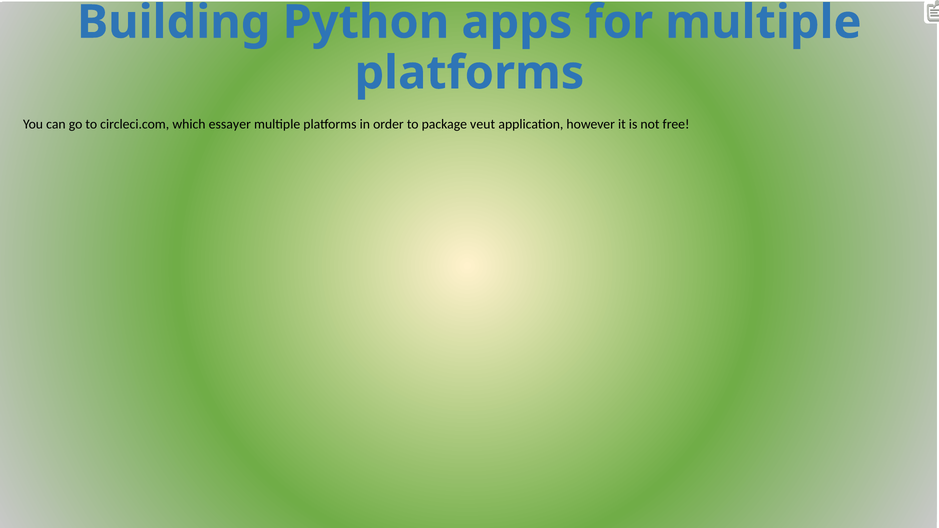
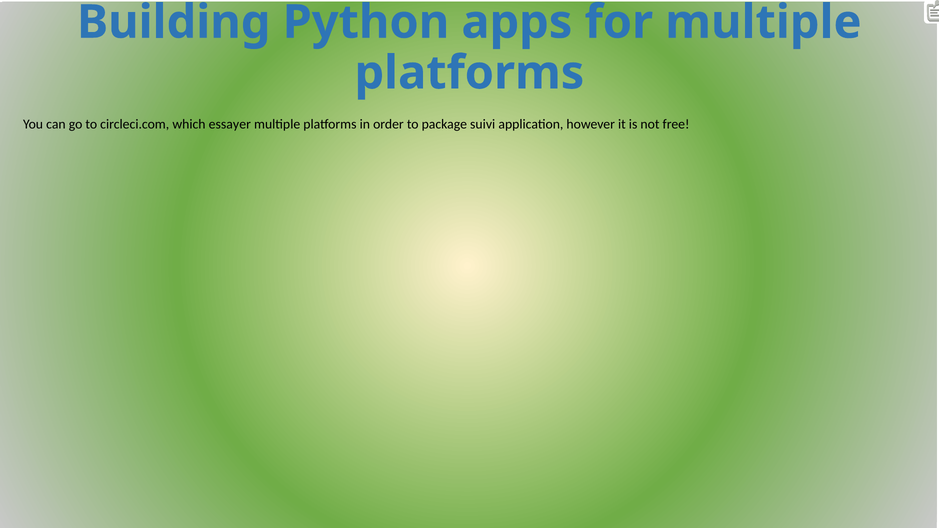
veut: veut -> suivi (483, 124)
